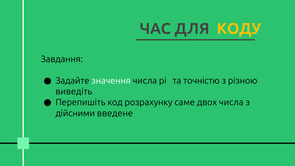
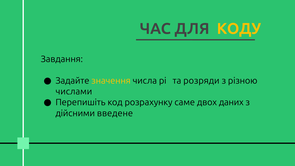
значення colour: white -> yellow (111, 81)
точністю: точністю -> розряди (201, 81)
виведіть: виведіть -> числами (74, 92)
двох числа: числа -> даних (231, 102)
